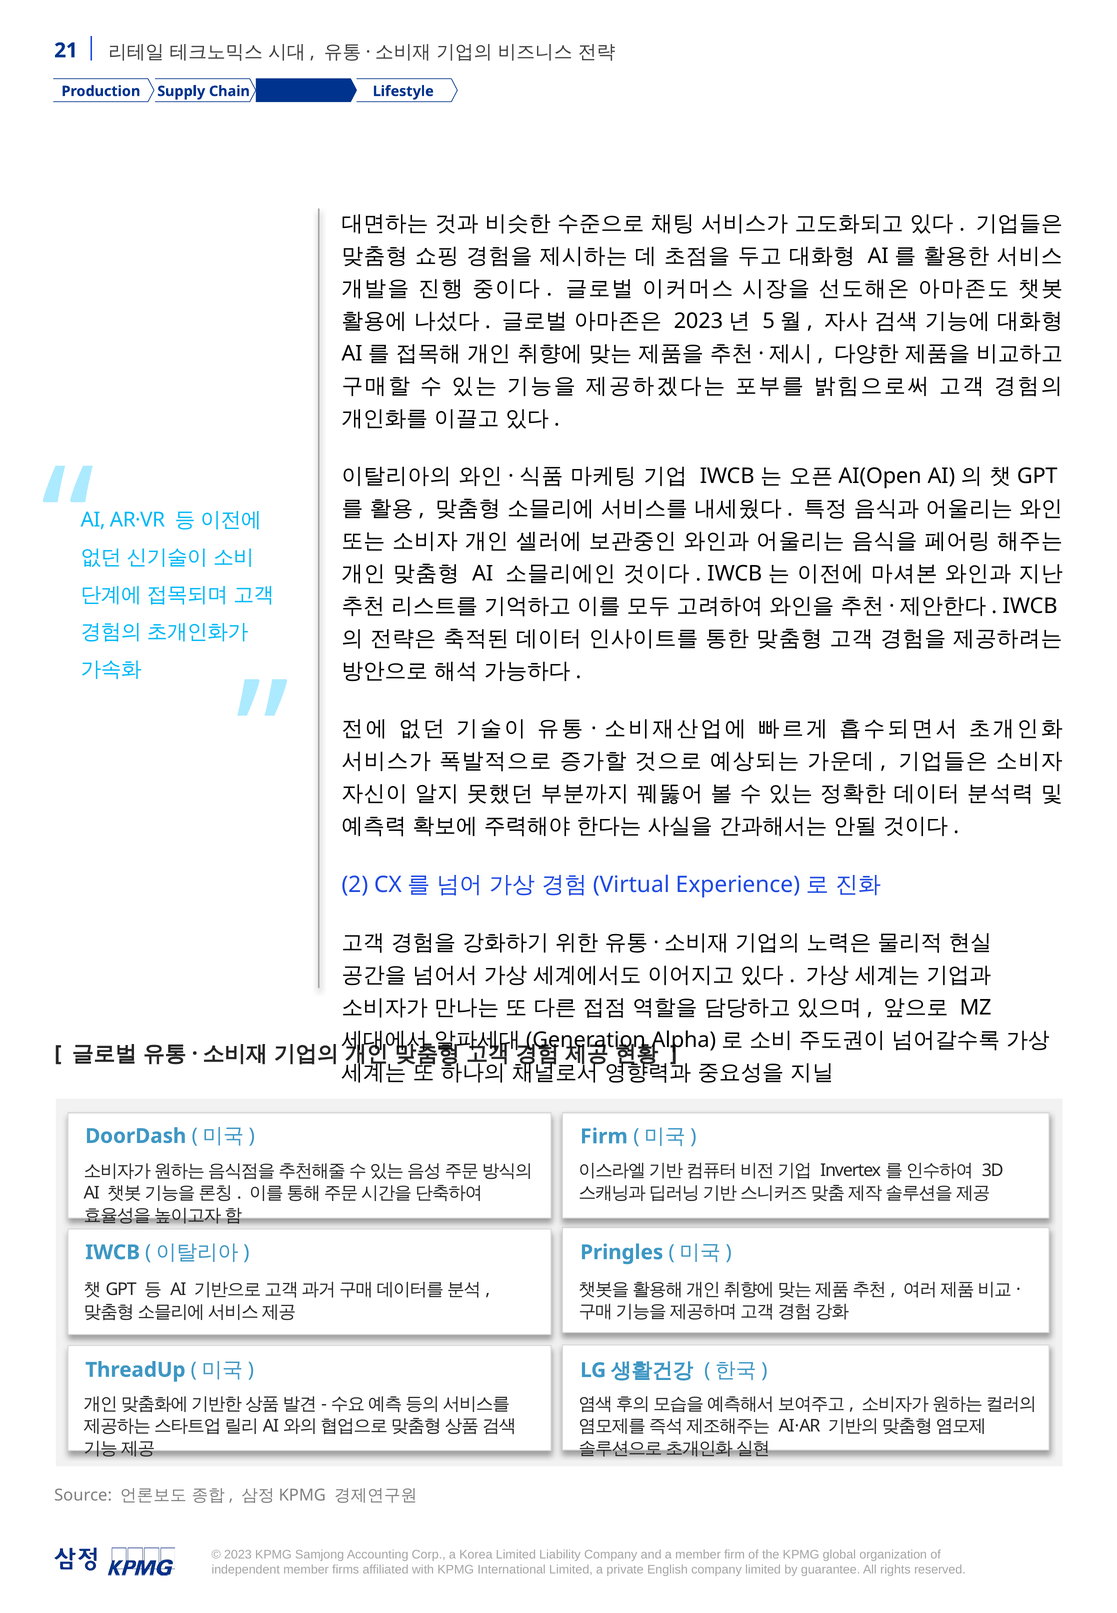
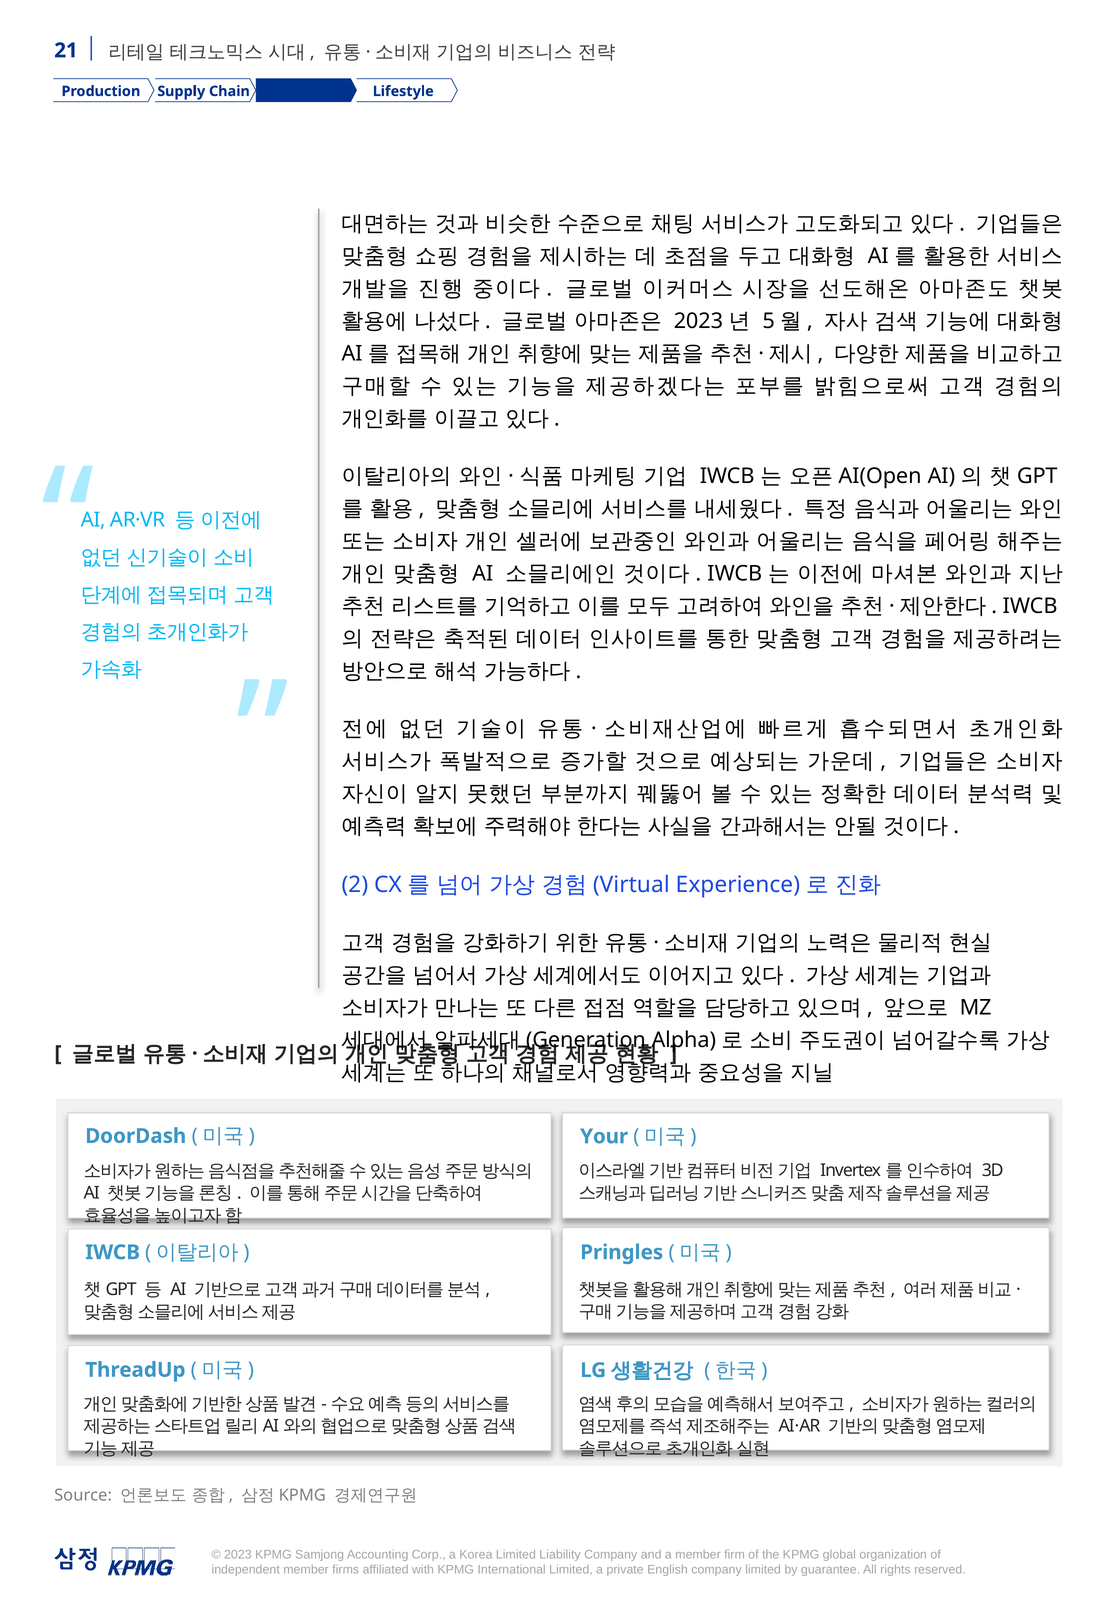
Firm: Firm -> Your (604, 1137)
